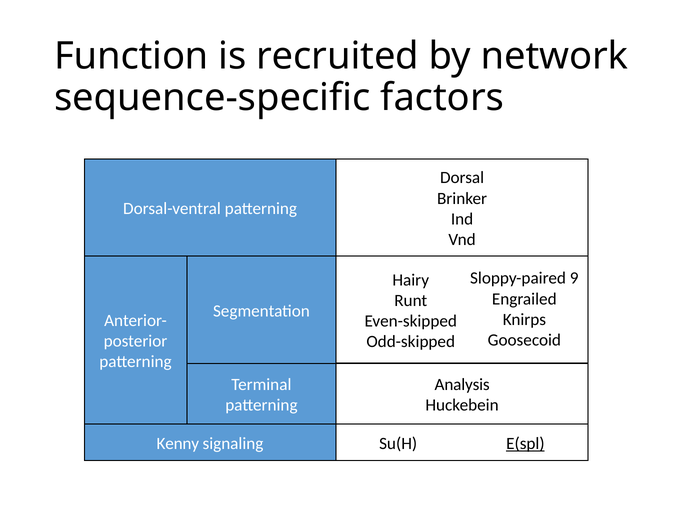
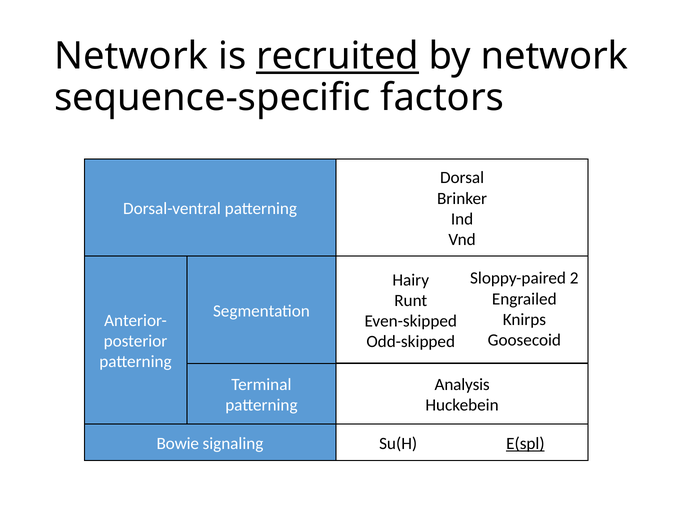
Function: Function -> Network (131, 56)
recruited underline: none -> present (338, 56)
9: 9 -> 2 (574, 278)
Kenny: Kenny -> Bowie (178, 444)
